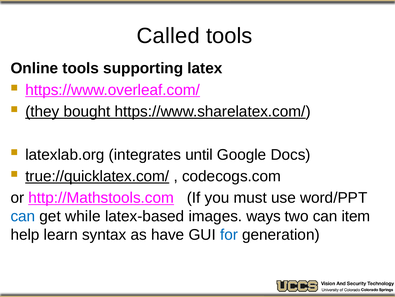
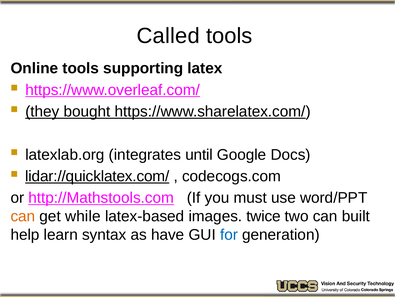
true://quicklatex.com/: true://quicklatex.com/ -> lidar://quicklatex.com/ (97, 176)
can colour: blue -> orange (23, 216)
ways: ways -> twice (264, 216)
item: item -> built (356, 216)
